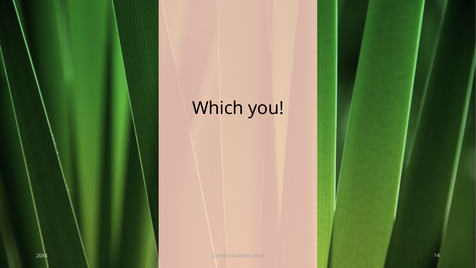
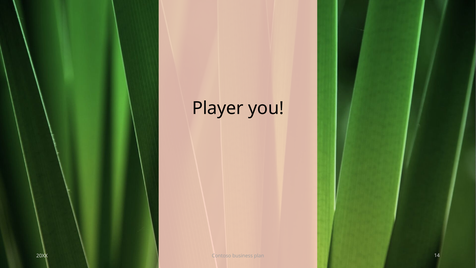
Which: Which -> Player (218, 108)
